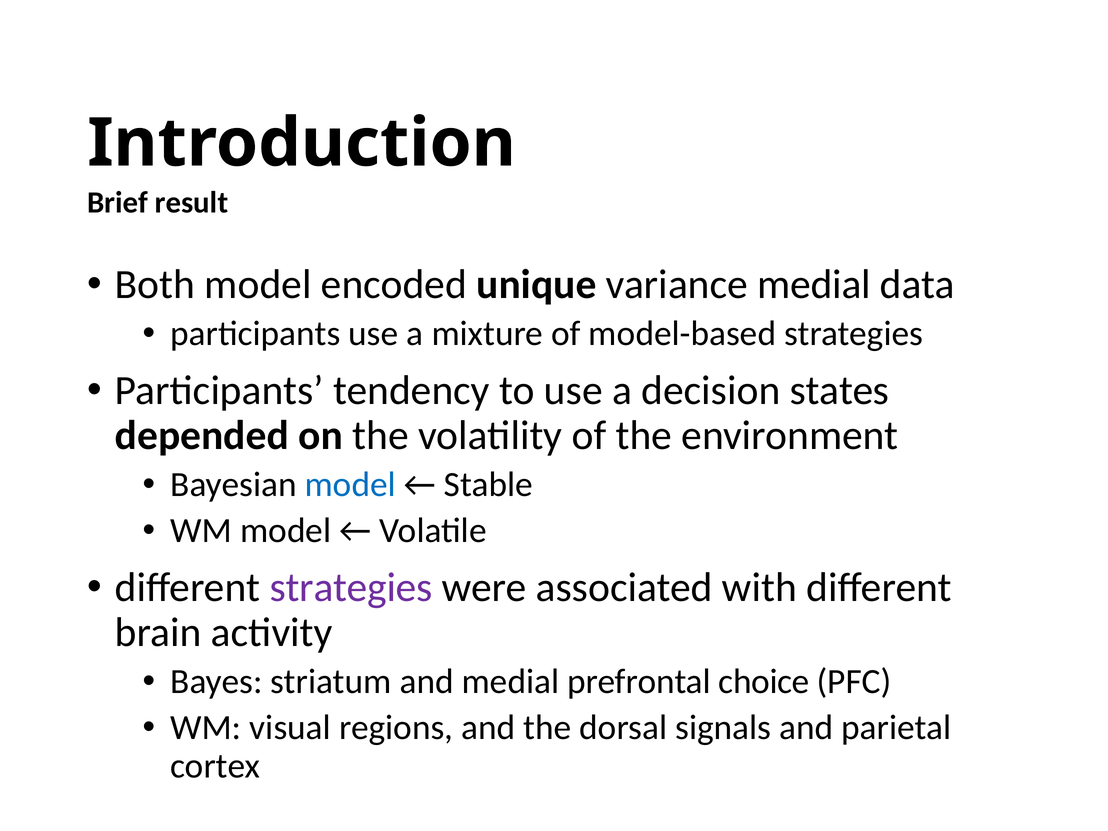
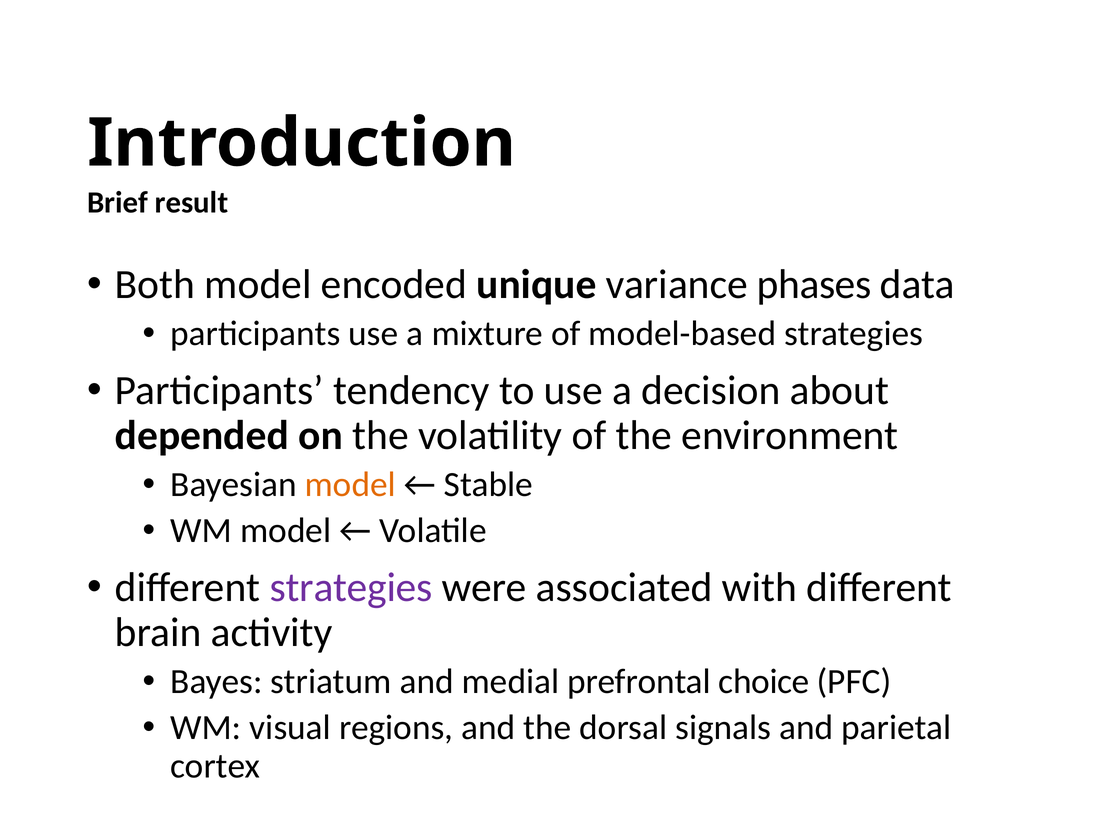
variance medial: medial -> phases (814, 284)
states: states -> about (839, 391)
model colour: blue -> orange (350, 485)
